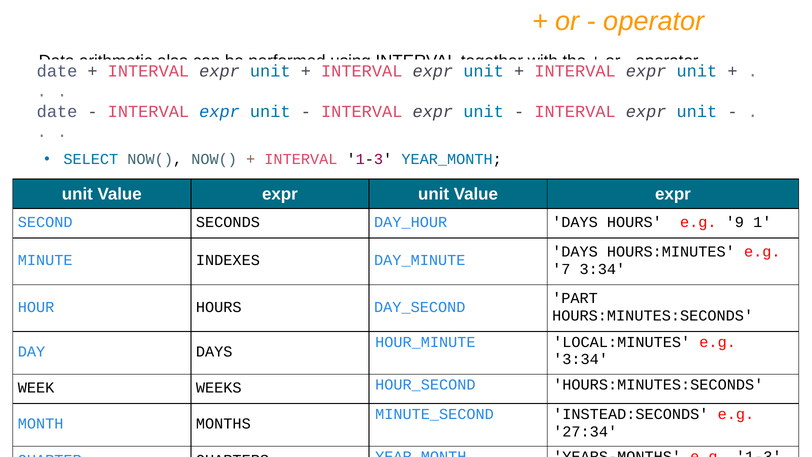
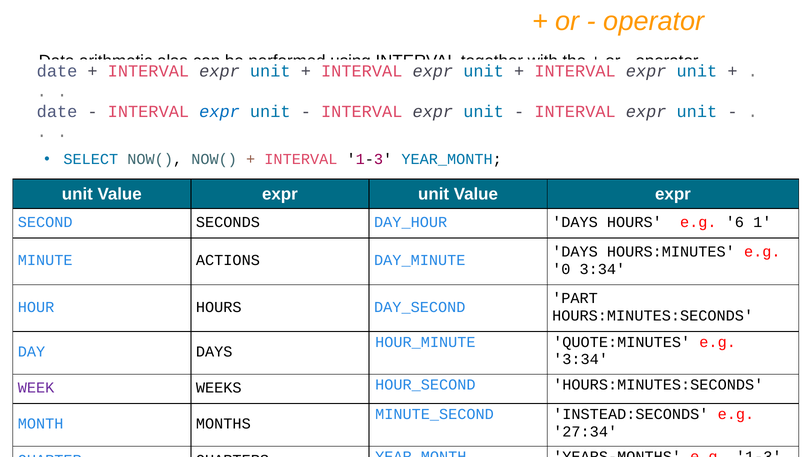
9: 9 -> 6 (735, 222)
INDEXES: INDEXES -> ACTIONS (228, 260)
7: 7 -> 0 (561, 269)
LOCAL:MINUTES: LOCAL:MINUTES -> QUOTE:MINUTES (622, 342)
WEEK colour: black -> purple (36, 388)
